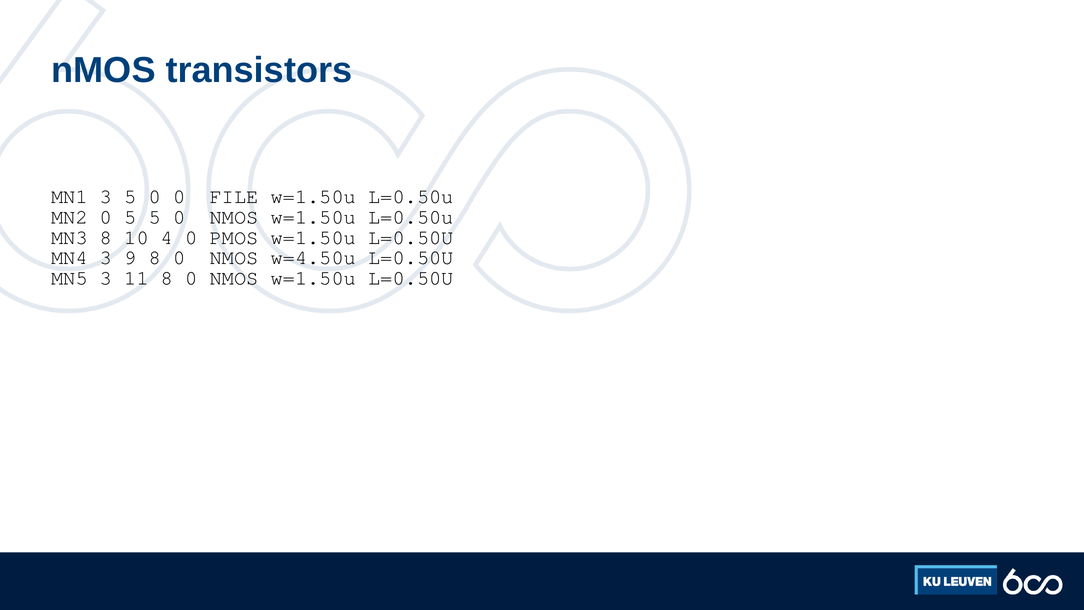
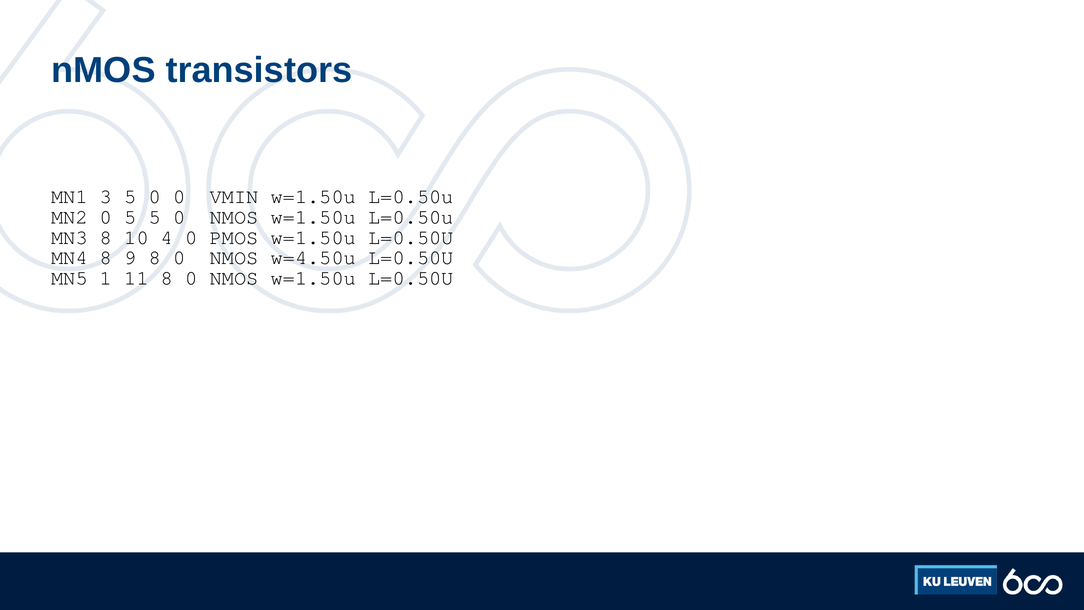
FILE: FILE -> VMIN (234, 197)
MN4 3: 3 -> 8 (106, 258)
MN5 3: 3 -> 1 (106, 278)
